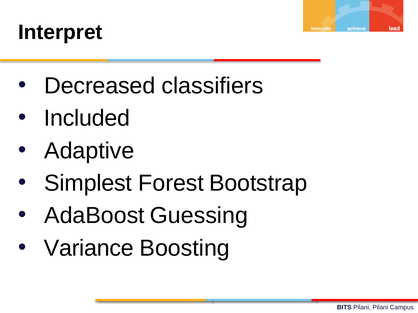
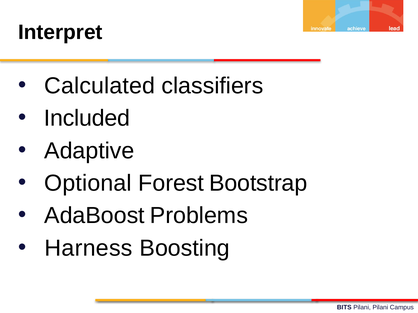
Decreased: Decreased -> Calculated (100, 86)
Simplest: Simplest -> Optional (88, 183)
Guessing: Guessing -> Problems (199, 216)
Variance: Variance -> Harness (89, 248)
